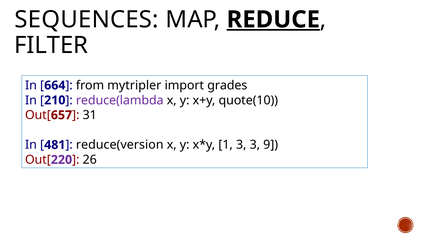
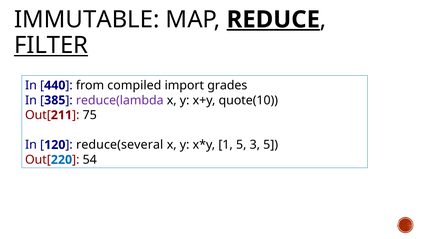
SEQUENCES: SEQUENCES -> IMMUTABLE (87, 20)
FILTER underline: none -> present (51, 45)
664: 664 -> 440 (55, 85)
mytripler: mytripler -> compiled (134, 85)
210: 210 -> 385 (55, 100)
657: 657 -> 211 (61, 115)
31: 31 -> 75 (90, 115)
481: 481 -> 120 (55, 145)
reduce(version: reduce(version -> reduce(several (120, 145)
1 3: 3 -> 5 (241, 145)
3 9: 9 -> 5 (271, 145)
220 colour: purple -> blue (61, 160)
26: 26 -> 54 (90, 160)
